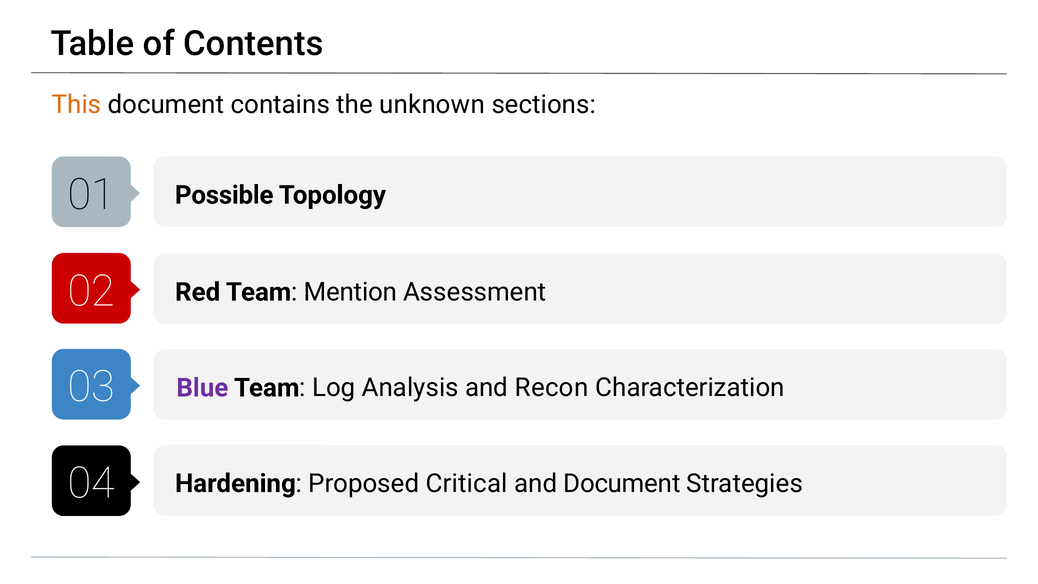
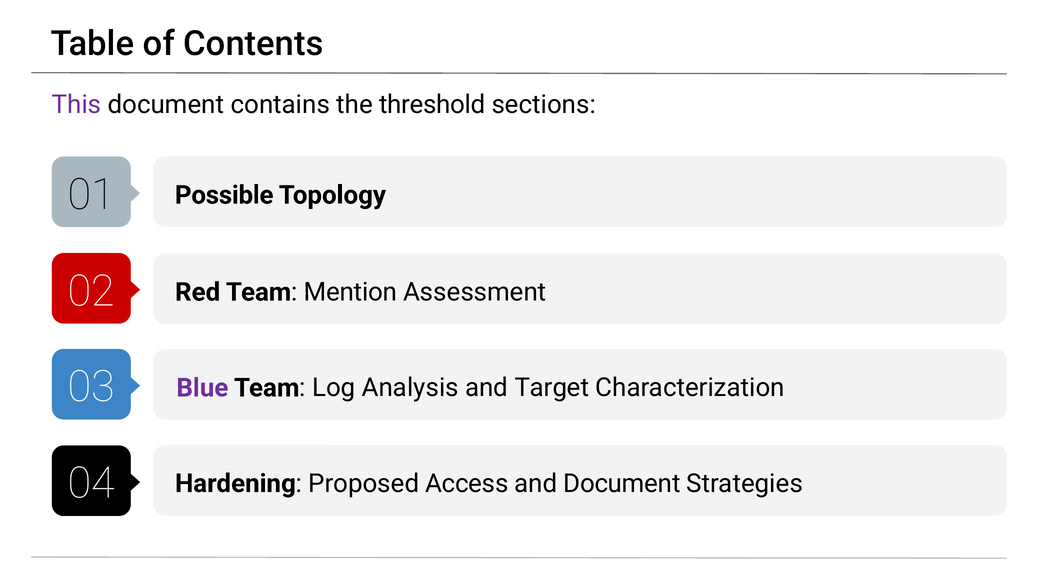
This colour: orange -> purple (77, 105)
unknown: unknown -> threshold (432, 105)
Recon: Recon -> Target (552, 388)
Critical: Critical -> Access (467, 483)
